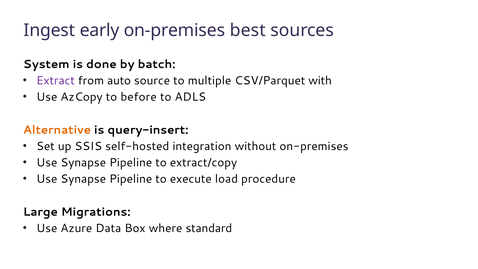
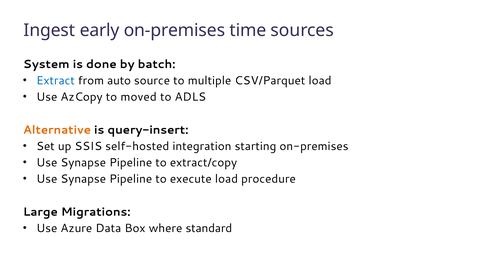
best: best -> time (248, 30)
Extract colour: purple -> blue (55, 81)
CSV/Parquet with: with -> load (320, 81)
before: before -> moved (139, 97)
without: without -> starting (255, 146)
